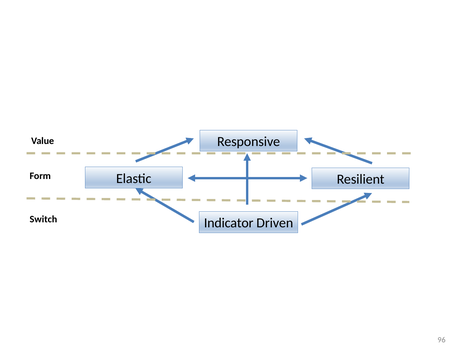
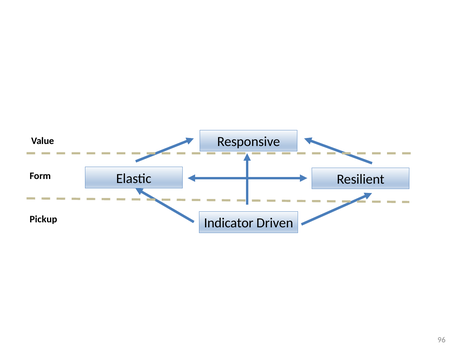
Switch: Switch -> Pickup (43, 219)
